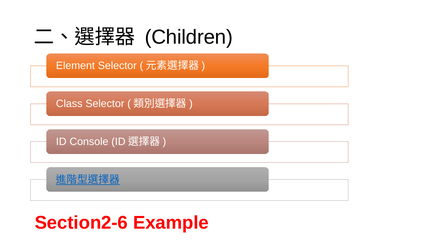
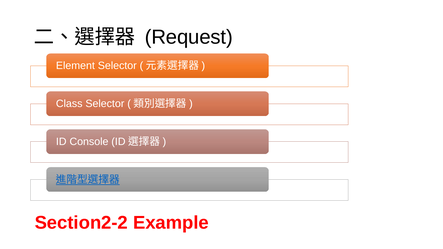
Children: Children -> Request (189, 37)
Section2-6: Section2-6 -> Section2-2 (81, 223)
